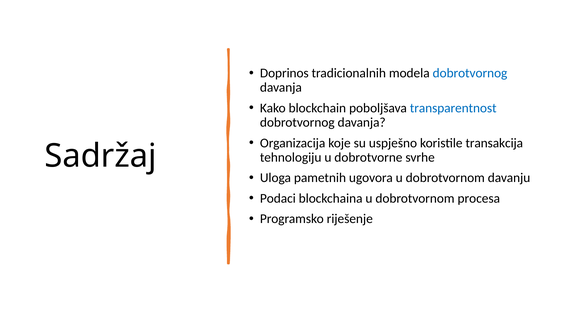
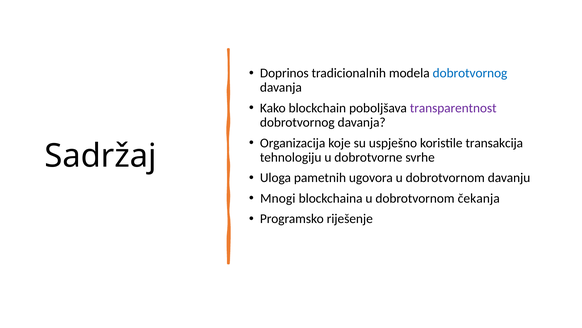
transparentnost colour: blue -> purple (453, 108)
Podaci: Podaci -> Mnogi (278, 198)
procesa: procesa -> čekanja (479, 198)
